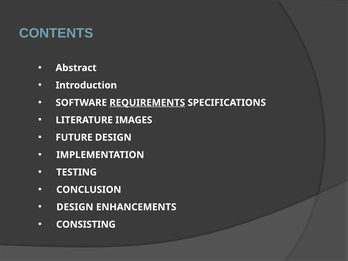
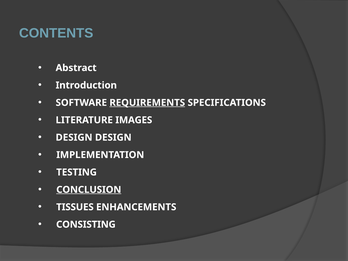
FUTURE: FUTURE -> DESIGN (74, 137)
CONCLUSION underline: none -> present (89, 190)
DESIGN: DESIGN -> TISSUES (75, 207)
